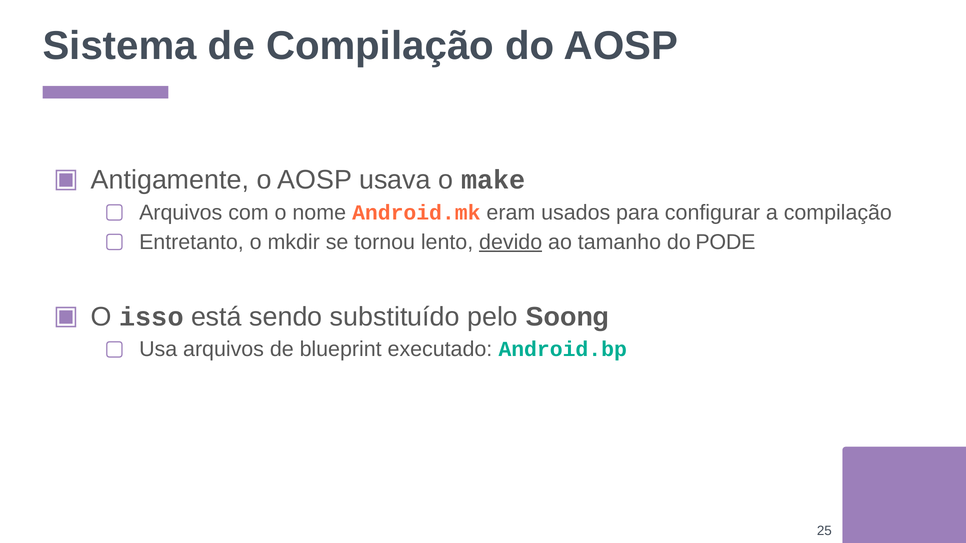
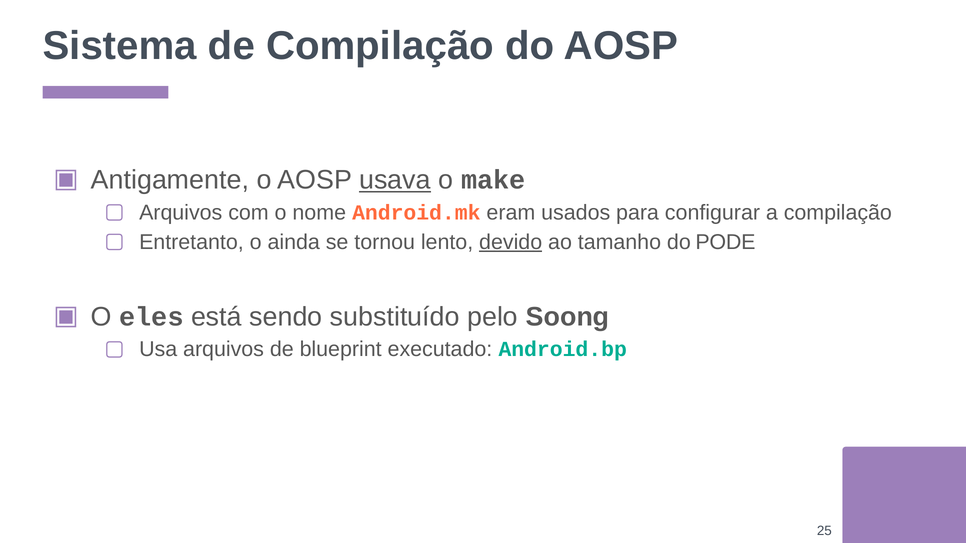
usava underline: none -> present (395, 180)
mkdir: mkdir -> ainda (294, 242)
isso: isso -> eles (151, 317)
